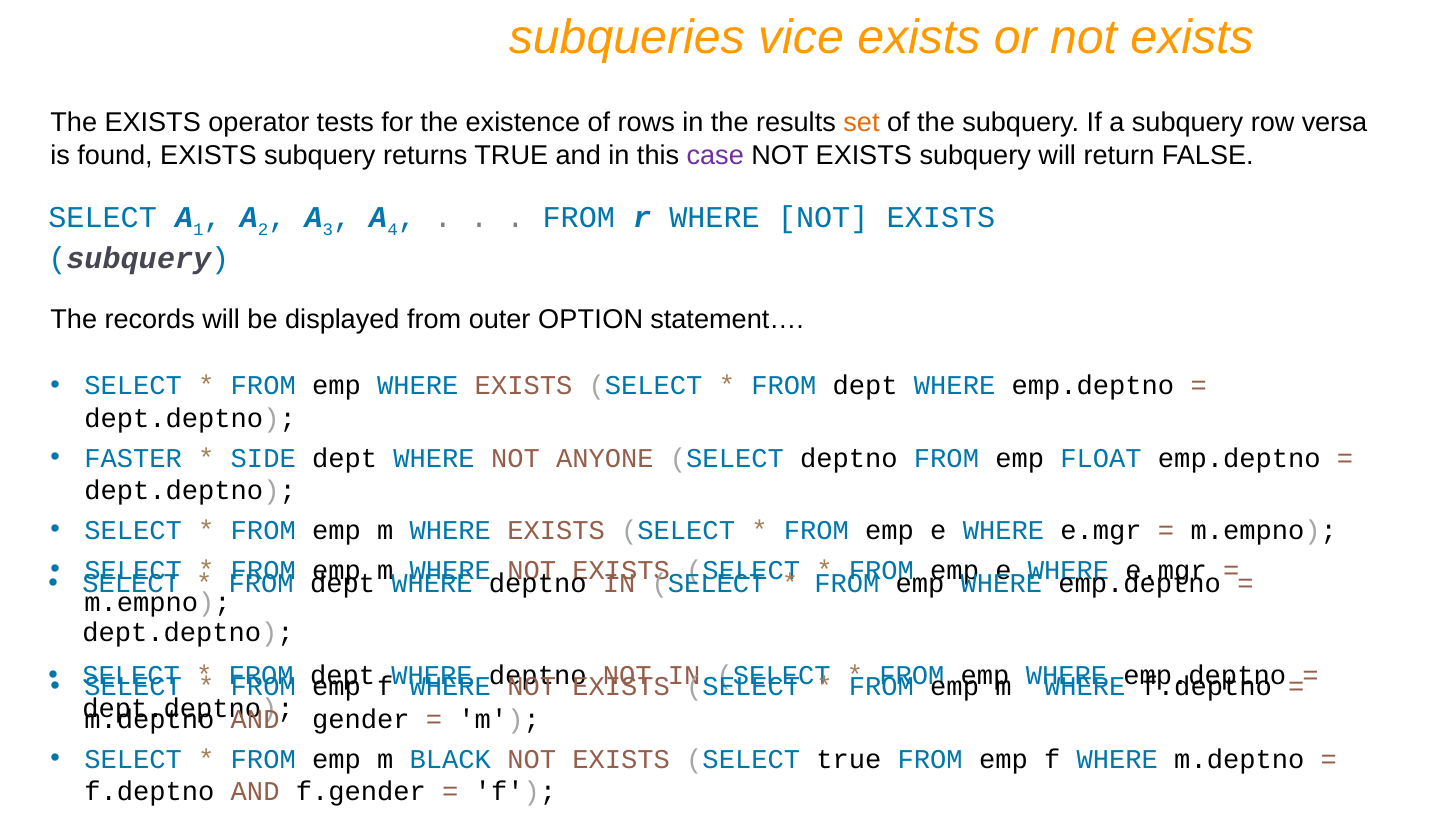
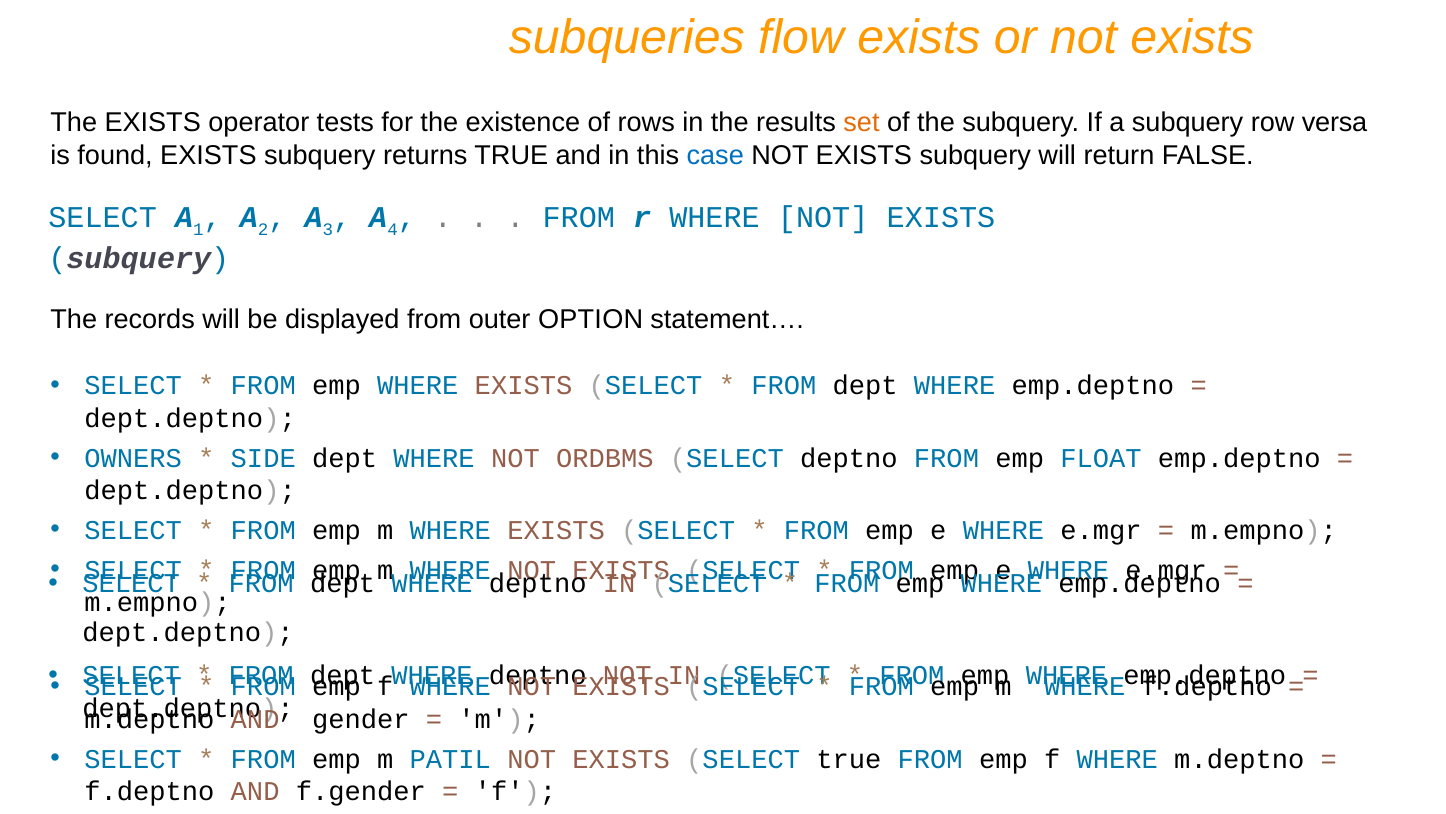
vice: vice -> flow (801, 38)
case colour: purple -> blue (715, 155)
FASTER: FASTER -> OWNERS (133, 458)
ANYONE: ANYONE -> ORDBMS (605, 458)
BLACK: BLACK -> PATIL (450, 759)
